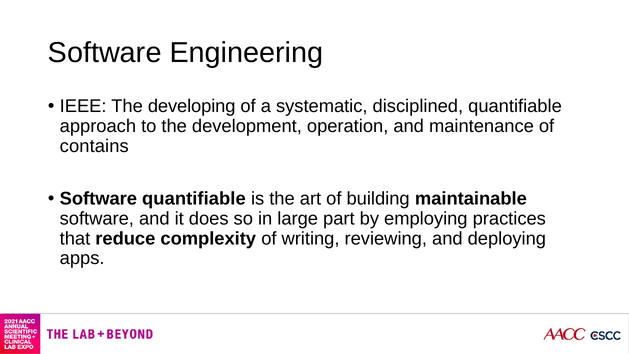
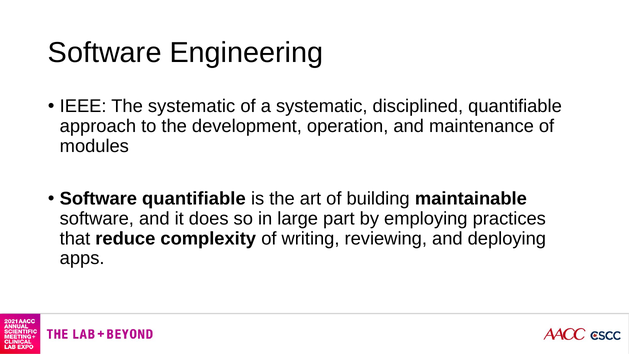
The developing: developing -> systematic (192, 106)
contains: contains -> modules (94, 146)
